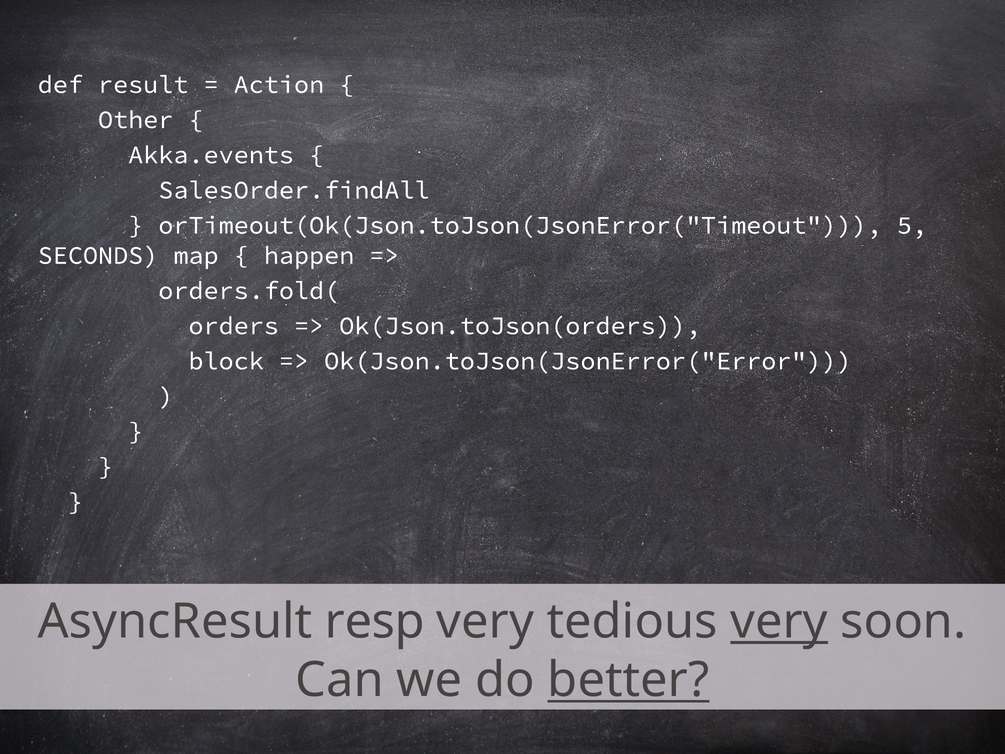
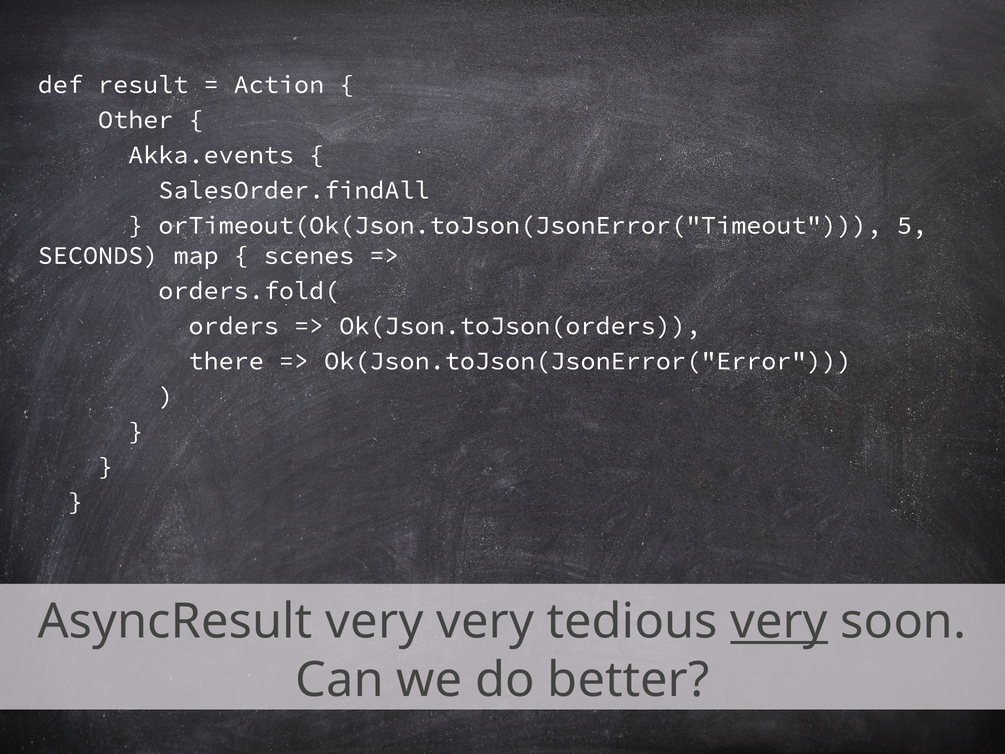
happen: happen -> scenes (309, 255)
block: block -> there (226, 361)
AsyncResult resp: resp -> very (374, 621)
better underline: present -> none (628, 680)
